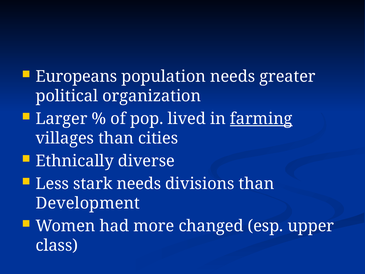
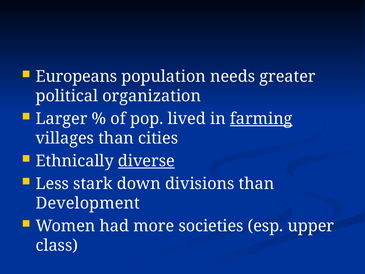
diverse underline: none -> present (146, 161)
stark needs: needs -> down (139, 184)
changed: changed -> societies (211, 226)
